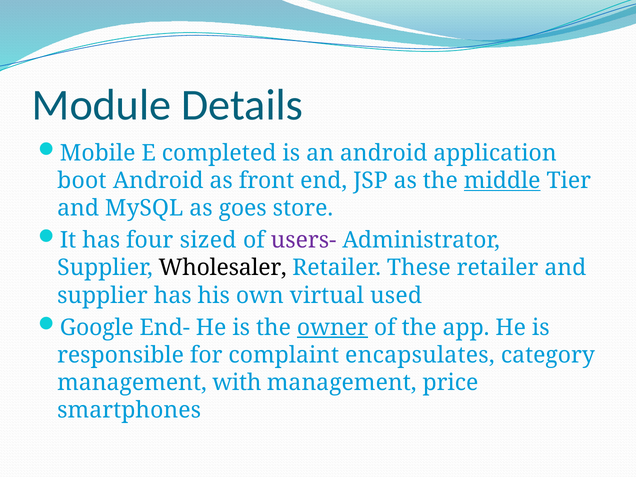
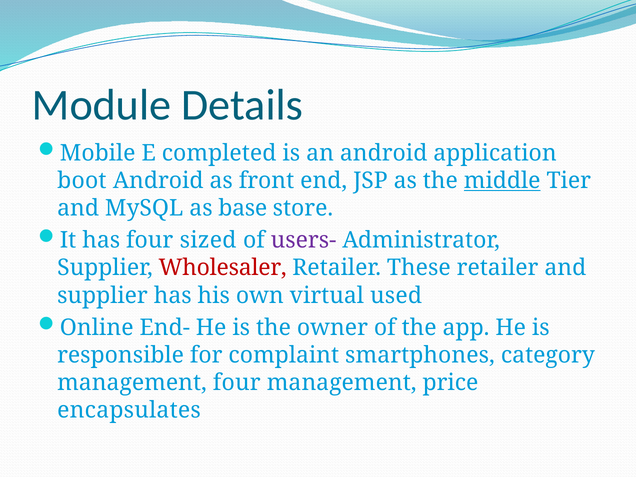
goes: goes -> base (243, 208)
Wholesaler colour: black -> red (223, 268)
Google: Google -> Online (97, 328)
owner underline: present -> none (332, 328)
encapsulates: encapsulates -> smartphones (420, 355)
management with: with -> four (237, 383)
smartphones: smartphones -> encapsulates (129, 410)
